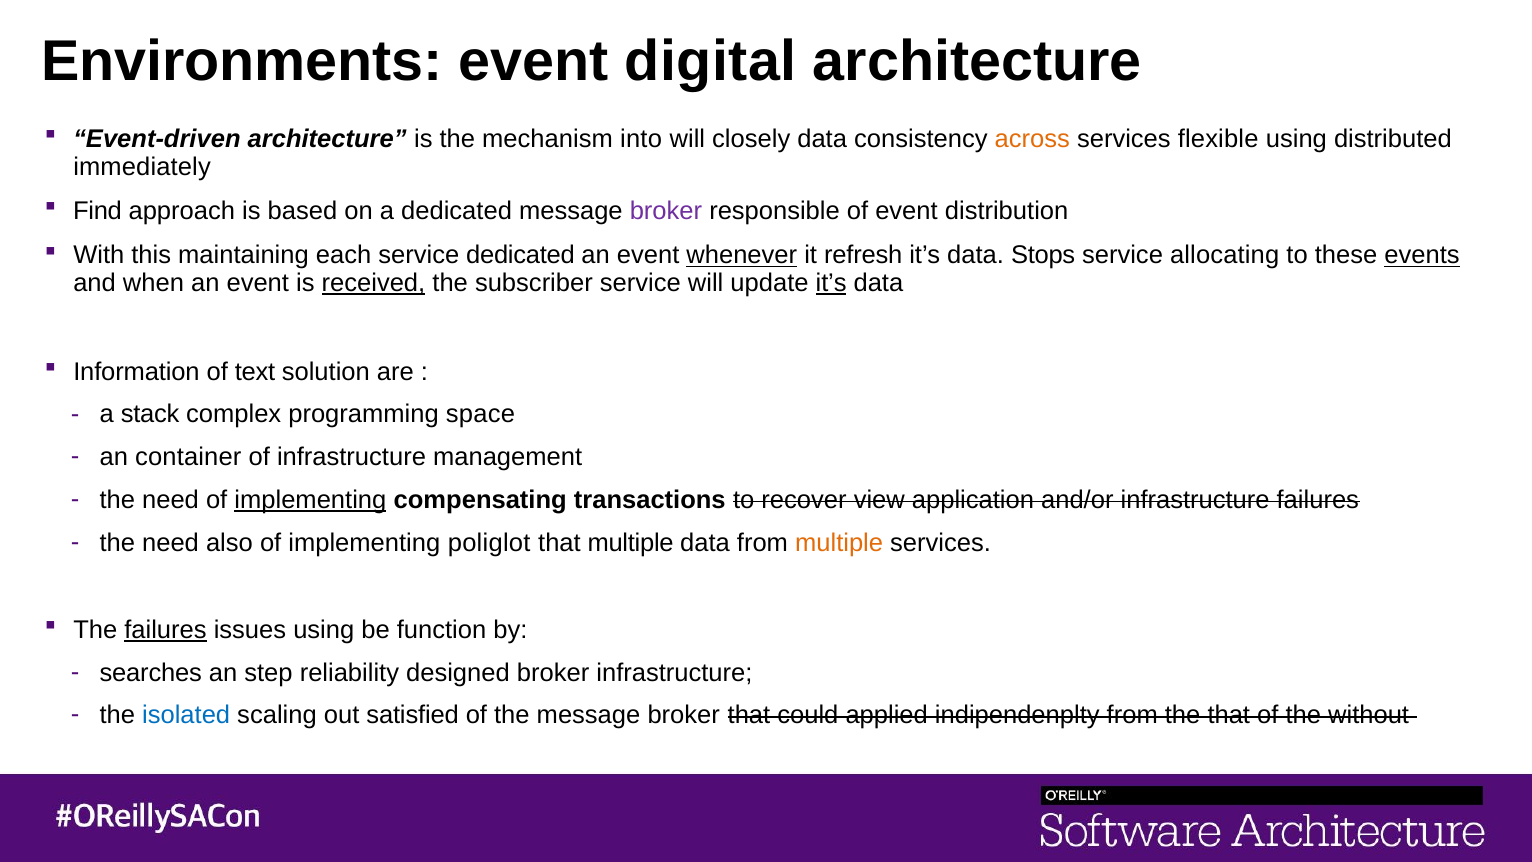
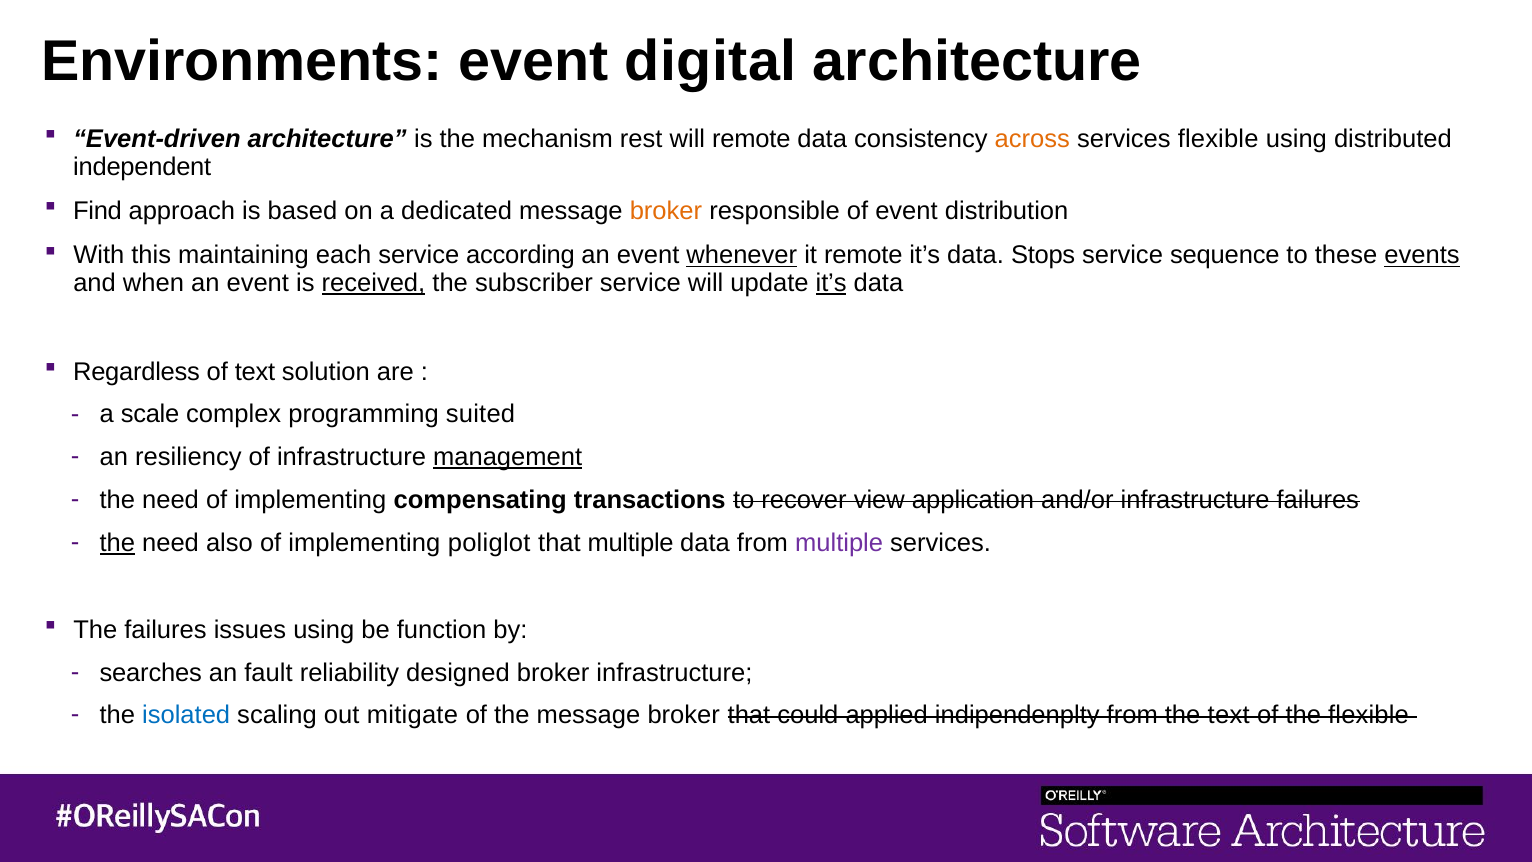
into: into -> rest (641, 139)
will closely: closely -> remote (751, 139)
immediately: immediately -> independent (142, 167)
broker colour: purple -> orange (666, 211)
service dedicated: dedicated -> according (520, 255)
it refresh: refresh -> remote (863, 255)
allocating: allocating -> sequence (1225, 255)
Information: Information -> Regardless (137, 372)
stack: stack -> scale (150, 414)
space: space -> suited (481, 414)
container: container -> resiliency (188, 457)
management underline: none -> present (508, 457)
implementing underline: present -> none (310, 500)
the underline: none -> present (117, 543)
multiple colour: orange -> purple (839, 543)
failures underline: present -> none (165, 630)
step: step -> fault (269, 672)
satisfied: satisfied -> mitigate (412, 715)
the that: that -> text (1229, 715)
the without: without -> flexible (1369, 715)
